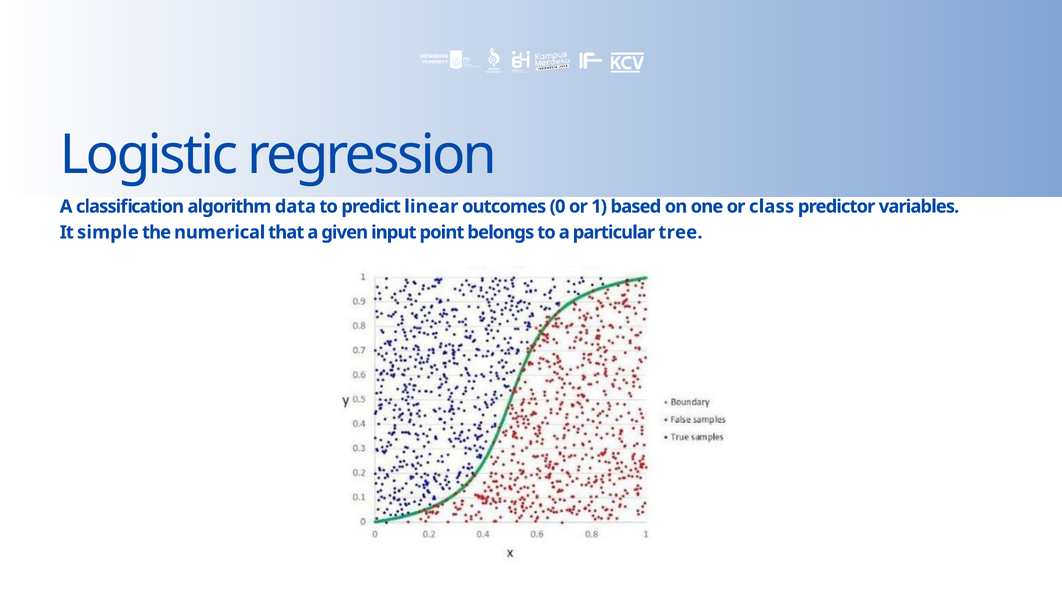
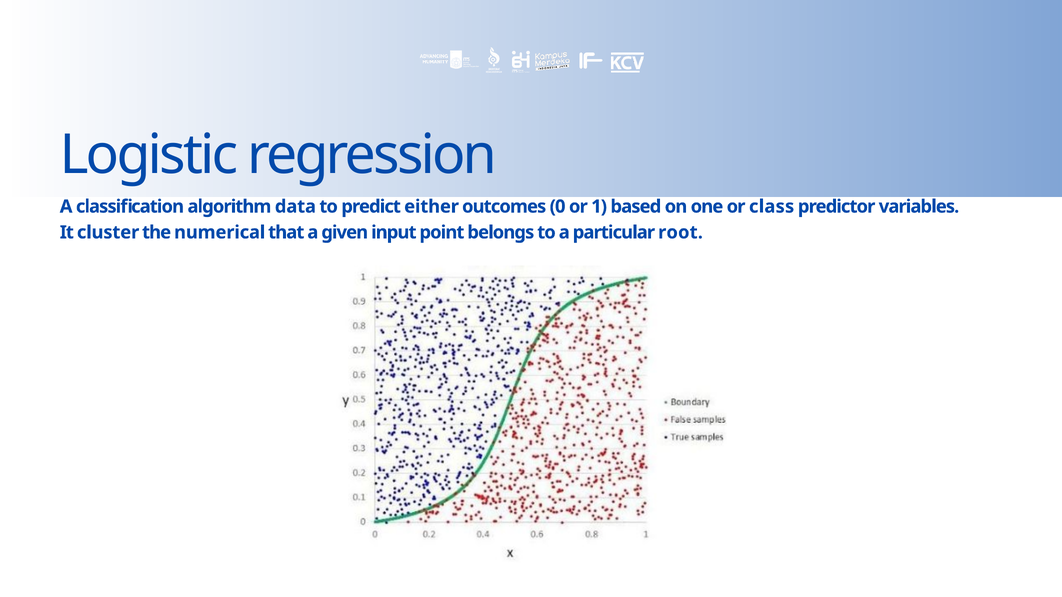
linear: linear -> either (432, 207)
simple: simple -> cluster (108, 233)
tree: tree -> root (680, 233)
